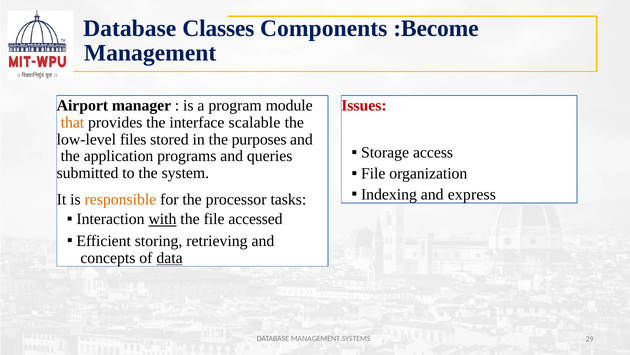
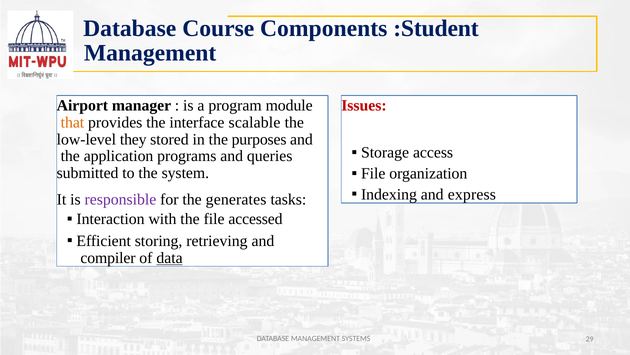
Classes: Classes -> Course (218, 29)
:Become: :Become -> :Student (436, 29)
files: files -> they (133, 139)
responsible colour: orange -> purple (120, 199)
processor: processor -> generates (236, 199)
with underline: present -> none (162, 219)
concepts: concepts -> compiler (108, 257)
